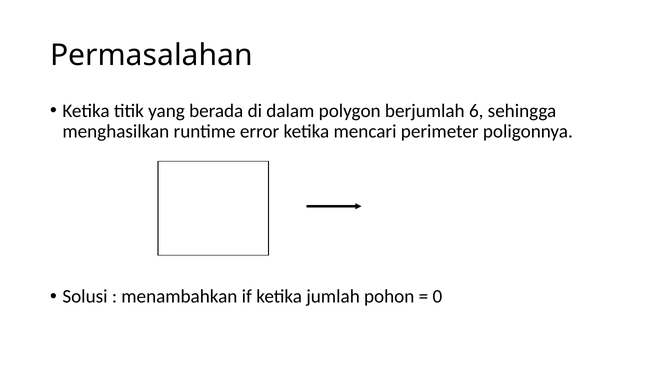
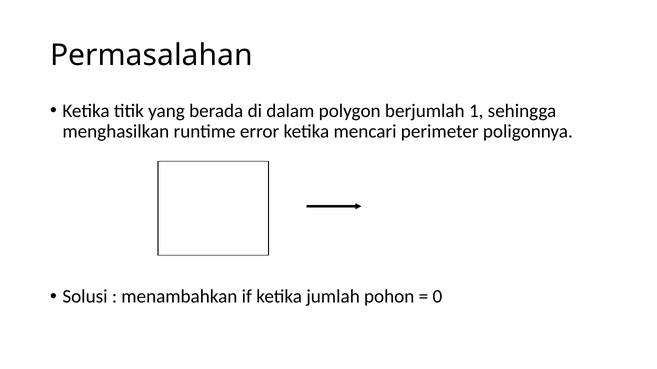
6: 6 -> 1 (476, 111)
